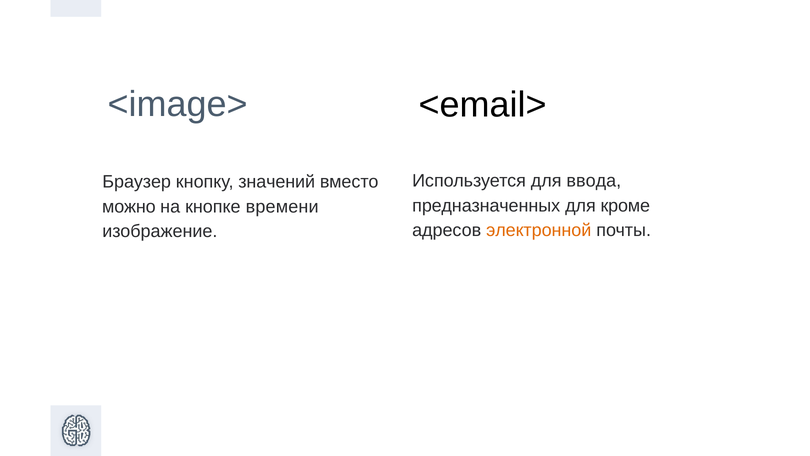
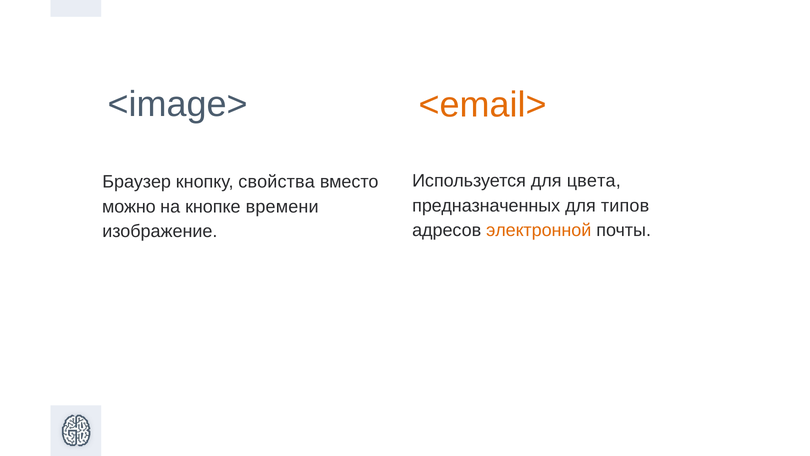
<email> colour: black -> orange (483, 105)
ввода: ввода -> цвета (594, 181)
значений: значений -> свойства (277, 182)
кроме: кроме -> типов (625, 205)
